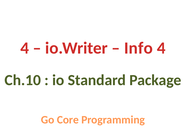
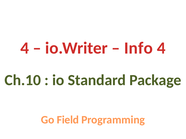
Core: Core -> Field (68, 120)
